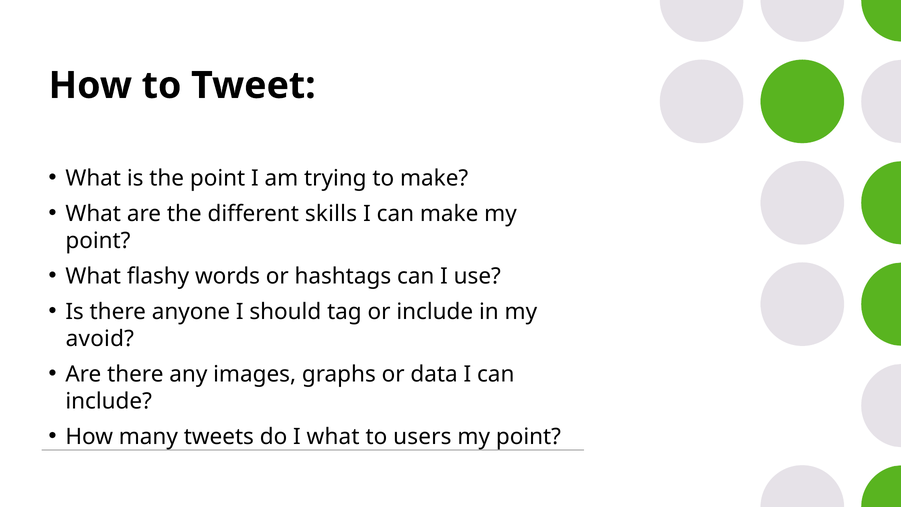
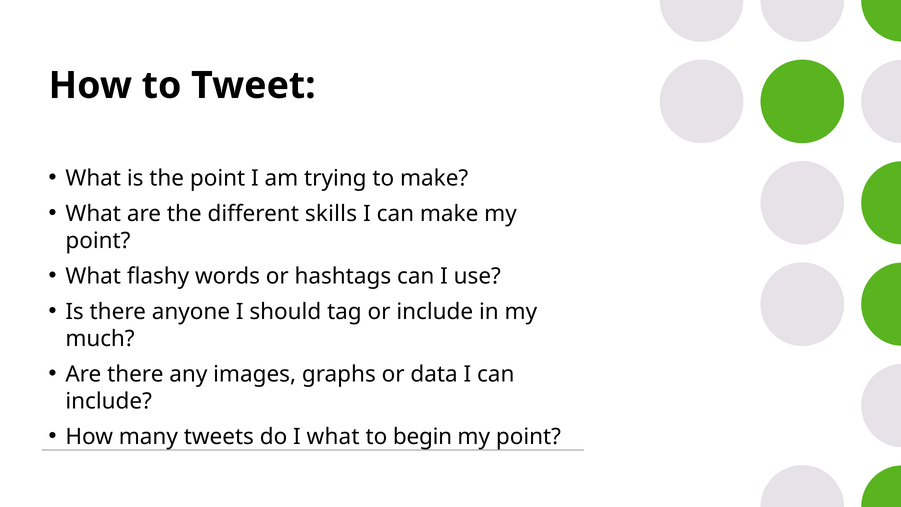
avoid: avoid -> much (100, 339)
users: users -> begin (423, 437)
